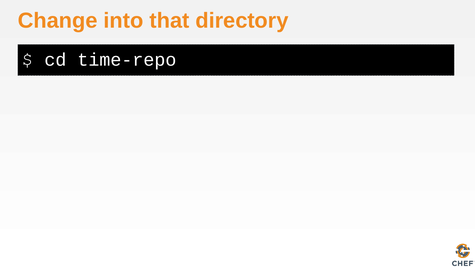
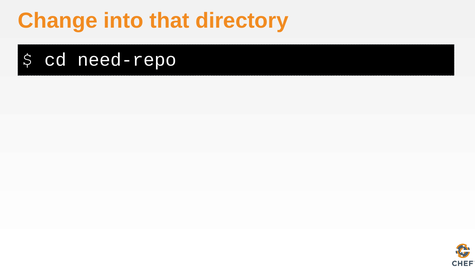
time-repo: time-repo -> need-repo (127, 60)
